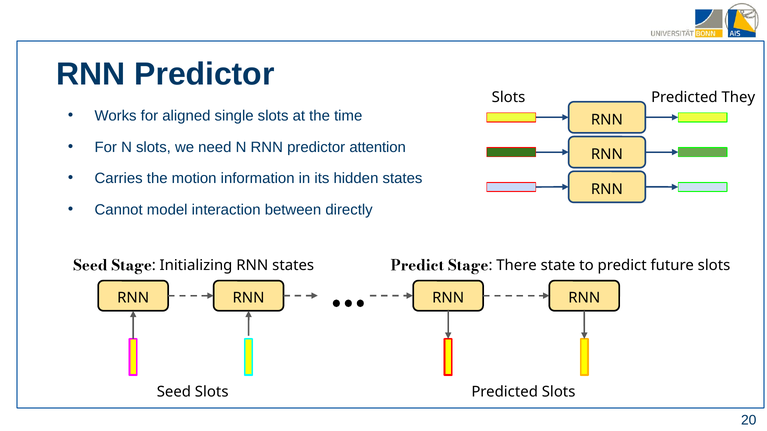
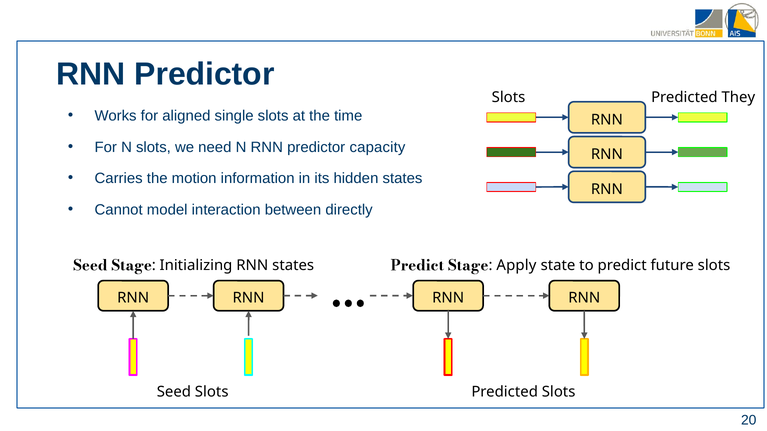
attention: attention -> capacity (377, 147)
There: There -> Apply (516, 266)
